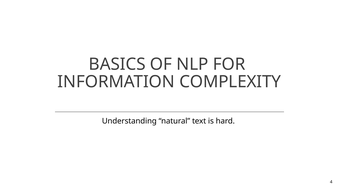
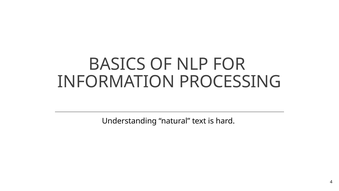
COMPLEXITY: COMPLEXITY -> PROCESSING (230, 82)
